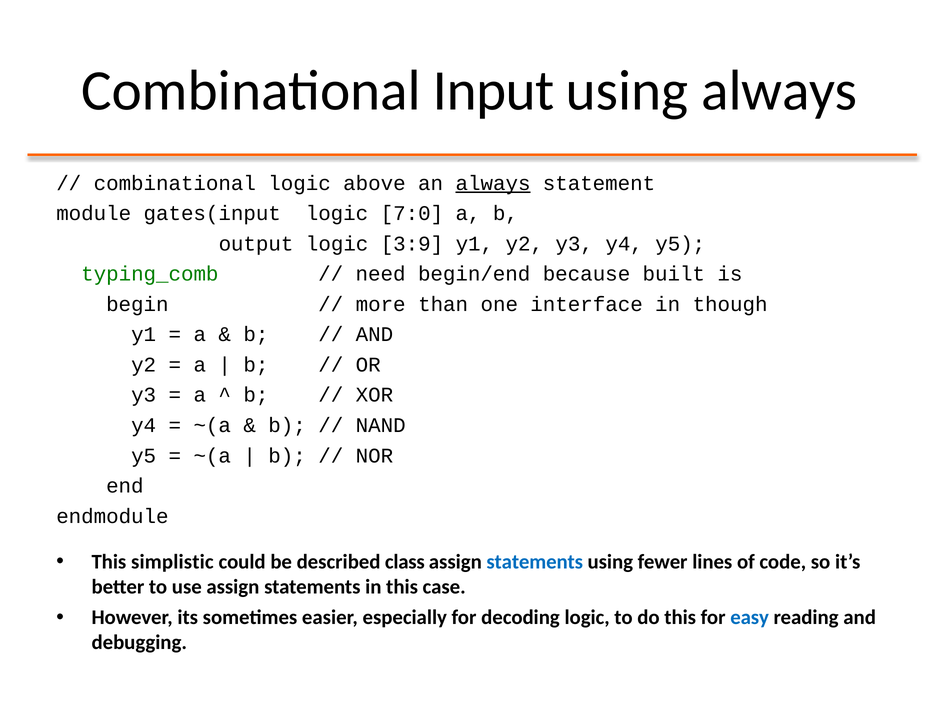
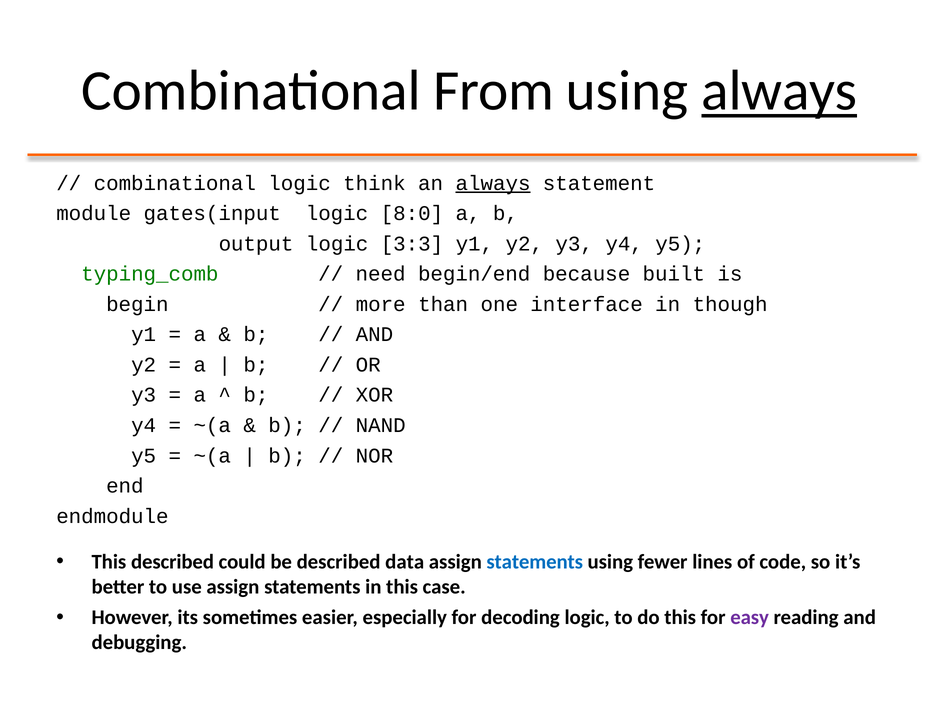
Input: Input -> From (494, 91)
always underline: none -> present (779, 91)
above: above -> think (374, 183)
7:0: 7:0 -> 8:0 (412, 213)
3:9: 3:9 -> 3:3 (412, 243)
This simplistic: simplistic -> described (173, 561)
class: class -> data (405, 561)
easy colour: blue -> purple (750, 617)
